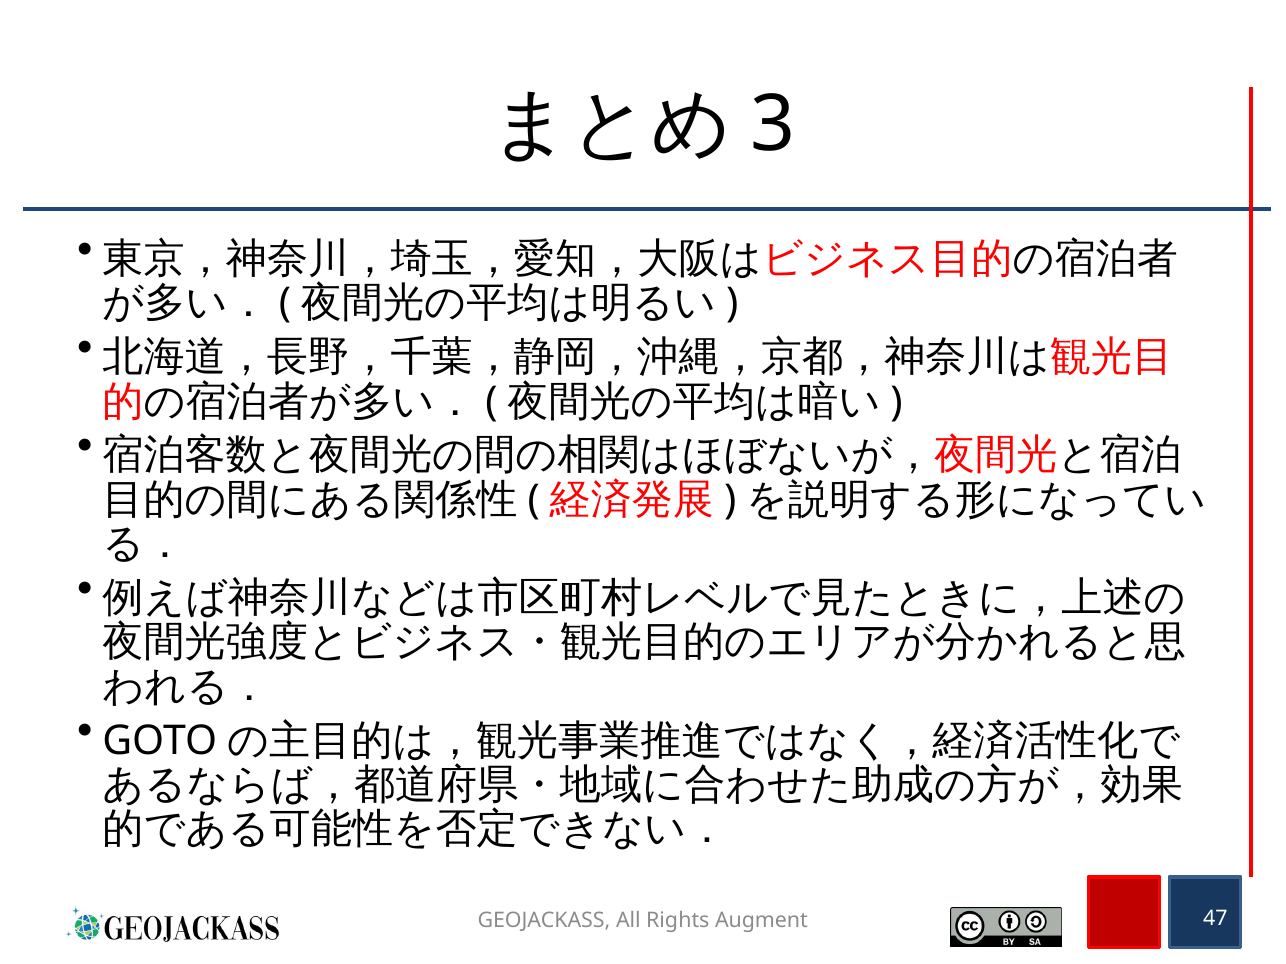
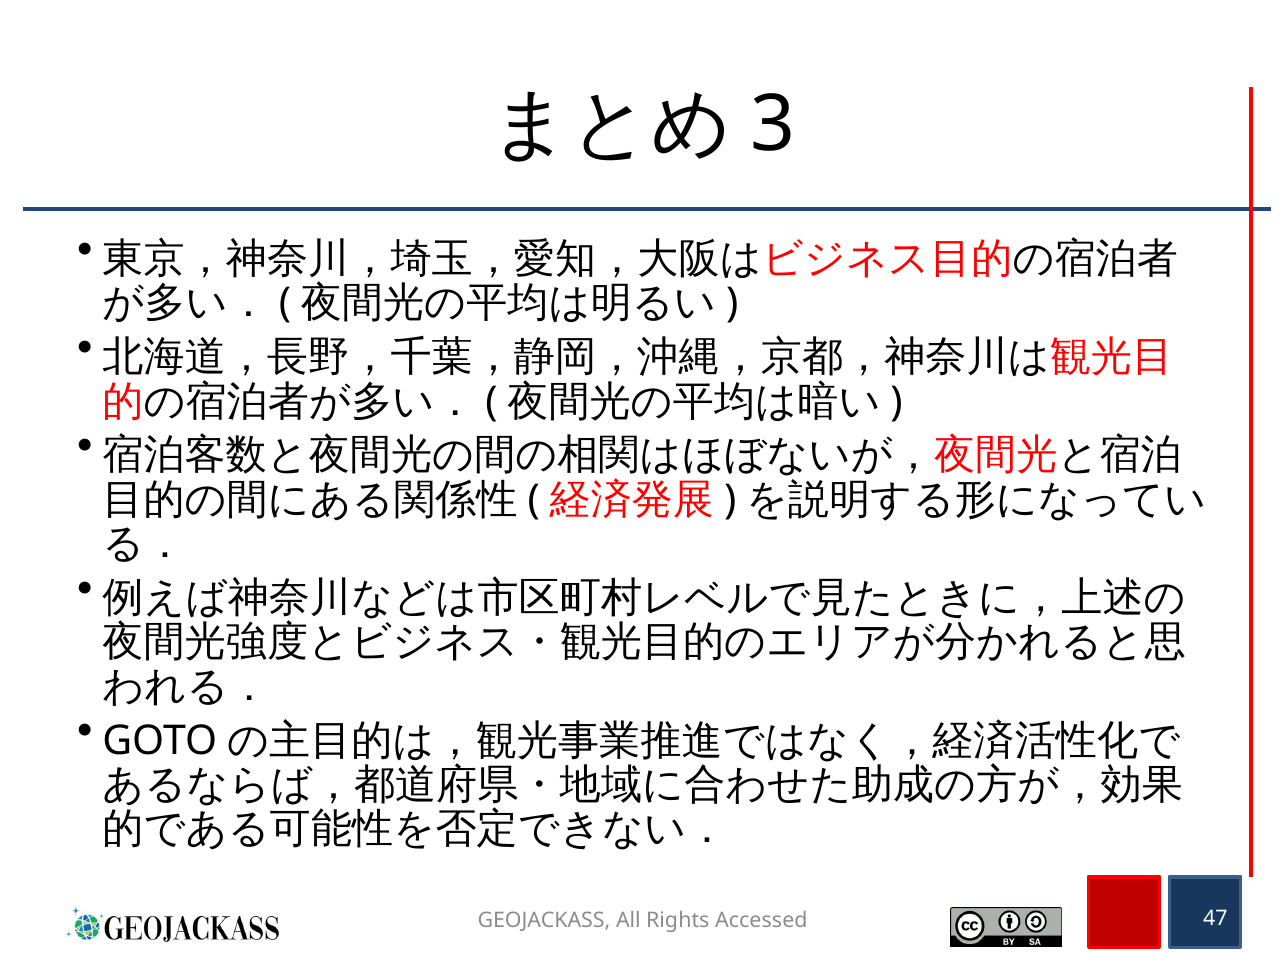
Augment: Augment -> Accessed (761, 921)
